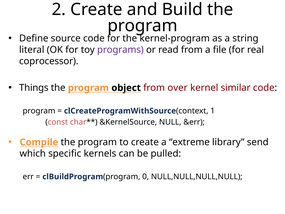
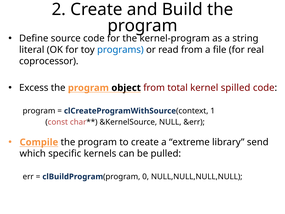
programs colour: purple -> blue (120, 50)
Things: Things -> Excess (34, 88)
over: over -> total (178, 88)
similar: similar -> spilled (236, 88)
